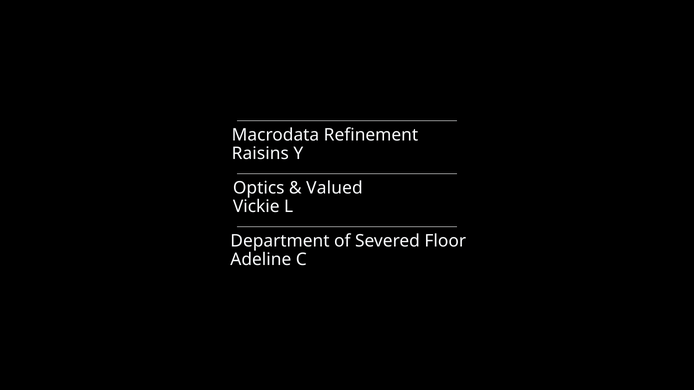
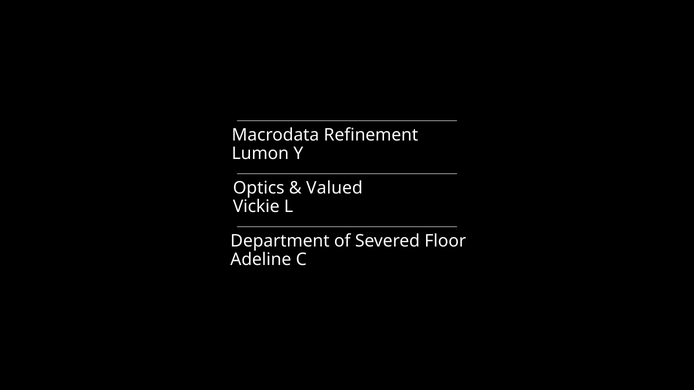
Raisins: Raisins -> Lumon (260, 154)
